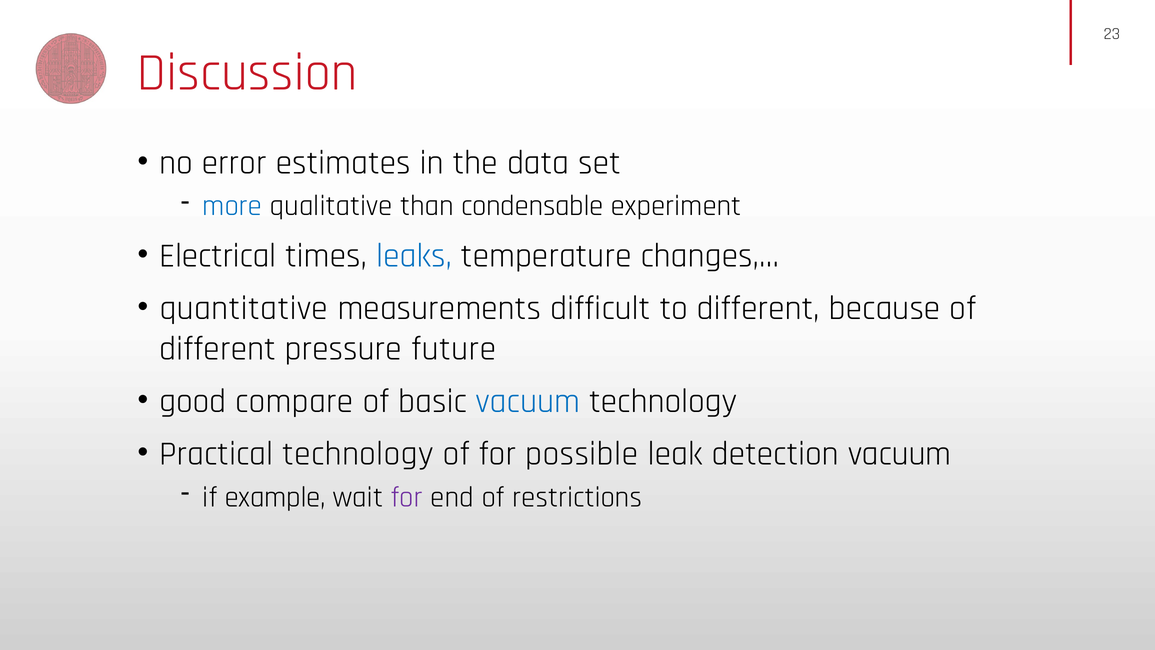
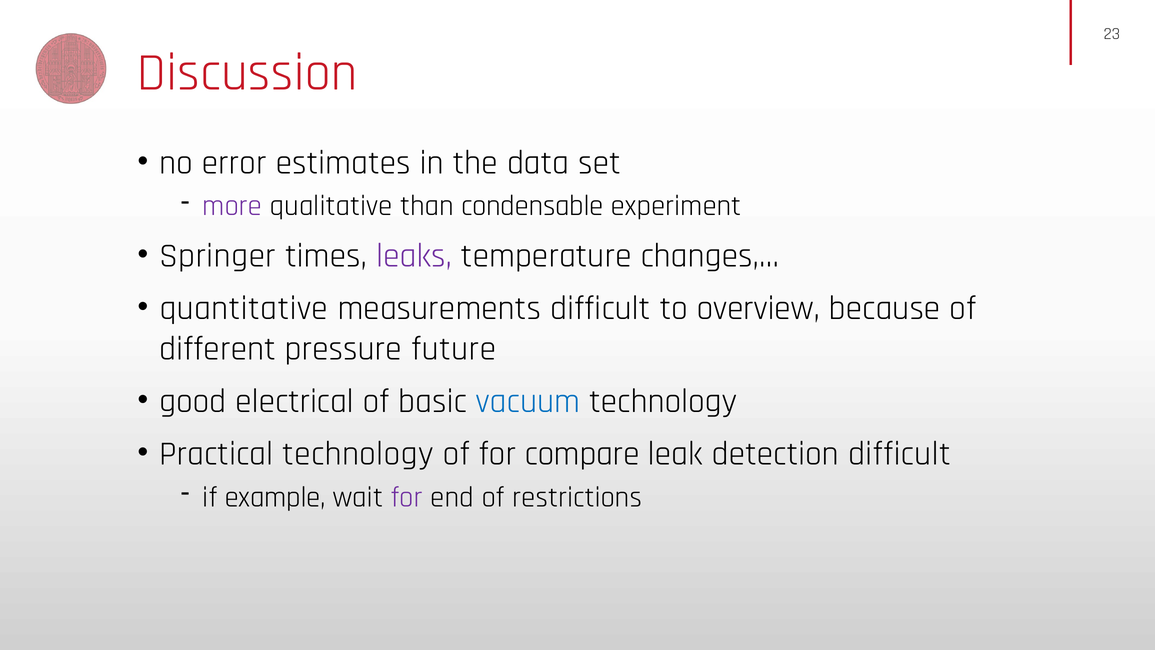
more colour: blue -> purple (232, 206)
Electrical: Electrical -> Springer (218, 256)
leaks colour: blue -> purple (414, 256)
to different: different -> overview (758, 308)
compare: compare -> electrical (295, 401)
possible: possible -> compare (582, 454)
detection vacuum: vacuum -> difficult (899, 454)
